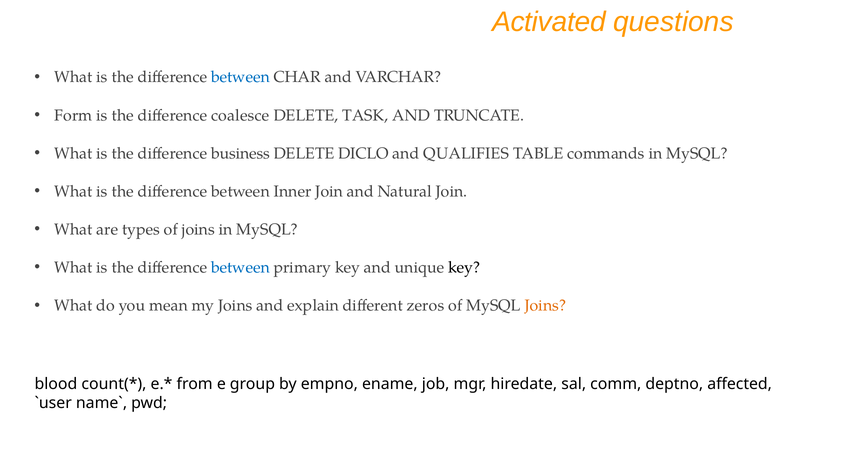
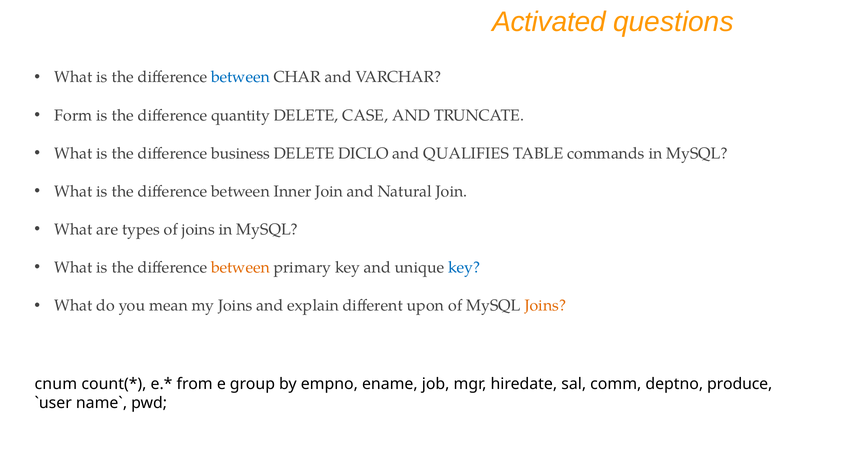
coalesce: coalesce -> quantity (240, 115)
TASK: TASK -> CASE (365, 115)
between colour: blue -> orange (240, 268)
key colour: black -> blue (464, 268)
zeros: zeros -> upon (425, 306)
blood: blood -> cnum (56, 384)
affected: affected -> produce (740, 384)
